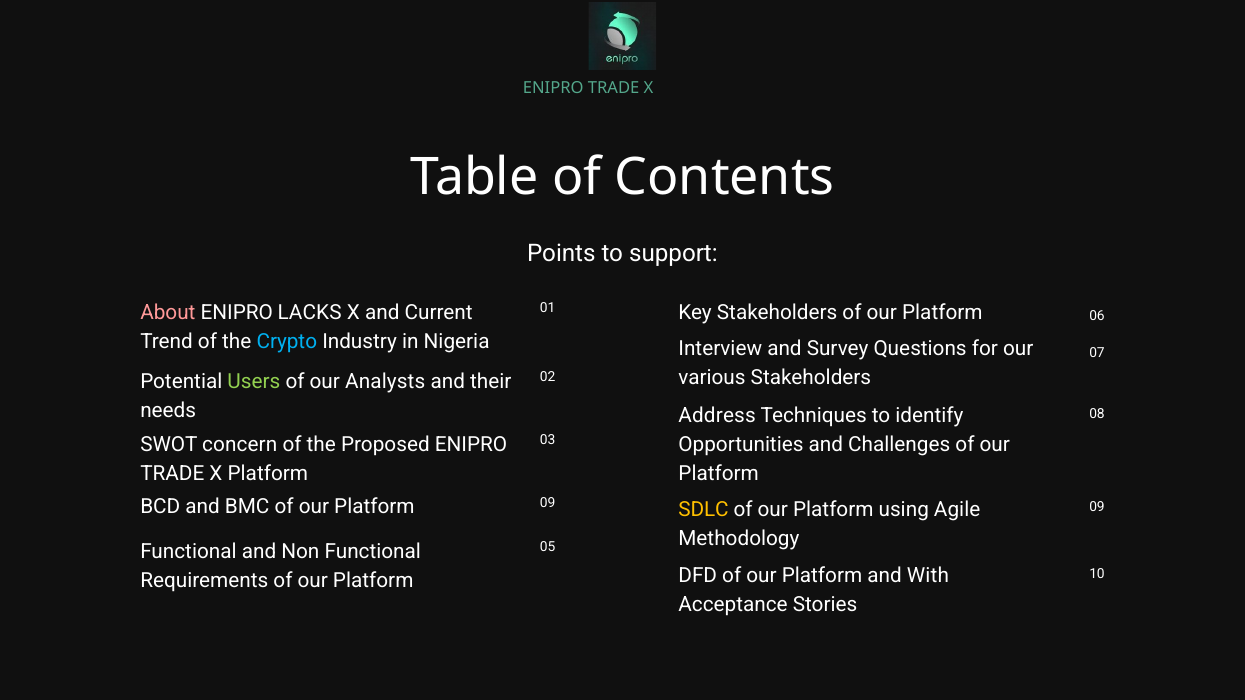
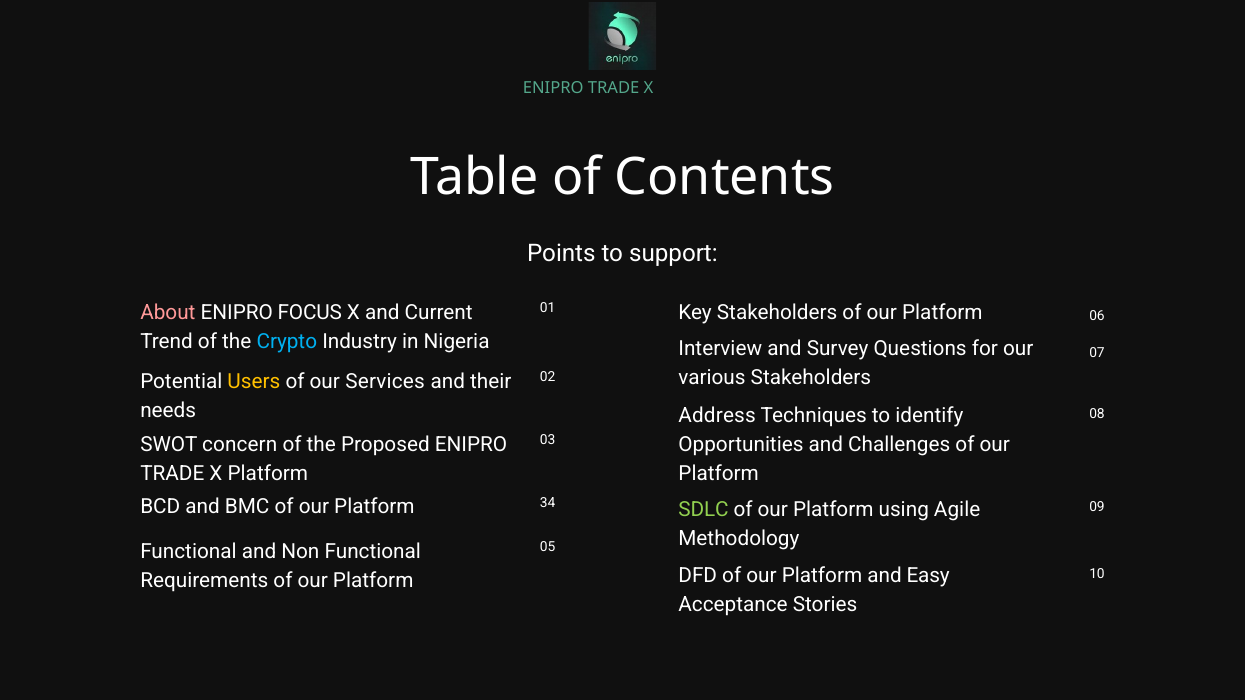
LACKS: LACKS -> FOCUS (310, 312)
Users colour: light green -> yellow (254, 382)
Analysts: Analysts -> Services (385, 382)
Platform 09: 09 -> 34 (548, 503)
SDLC colour: yellow -> light green (703, 510)
With: With -> Easy (928, 576)
